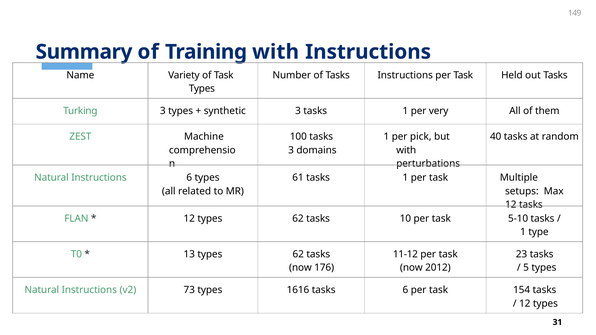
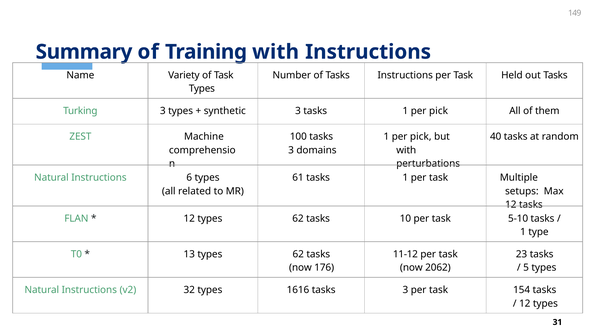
tasks 1 per very: very -> pick (439, 111)
2012: 2012 -> 2062 (438, 268)
73: 73 -> 32 (189, 290)
1616 tasks 6: 6 -> 3 (405, 290)
